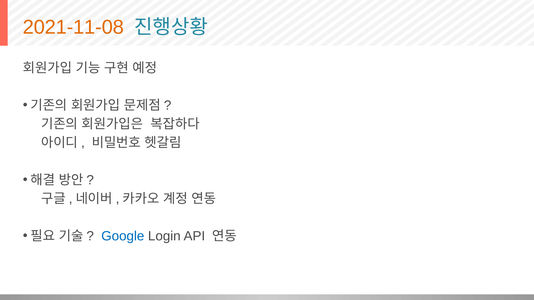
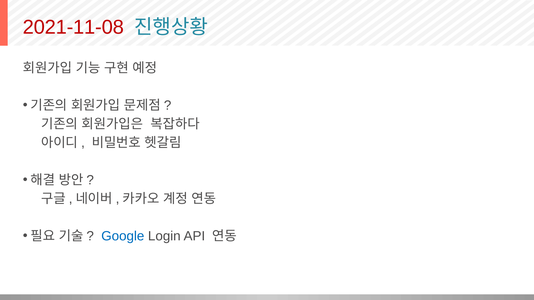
2021-11-08 colour: orange -> red (73, 27)
